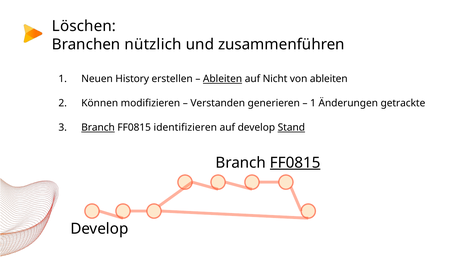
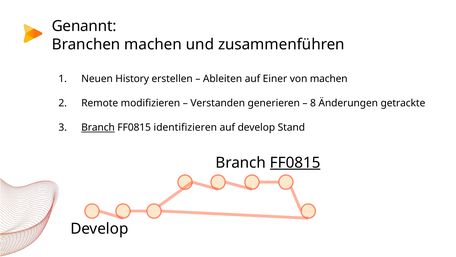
Löschen: Löschen -> Genannt (84, 26)
Branchen nützlich: nützlich -> machen (153, 44)
Ableiten underline: present -> none (223, 79)
Nicht: Nicht -> Einer (275, 79)
von ableiten: ableiten -> machen (329, 79)
Können: Können -> Remote (100, 103)
1: 1 -> 8 (313, 103)
Stand underline: present -> none (291, 127)
